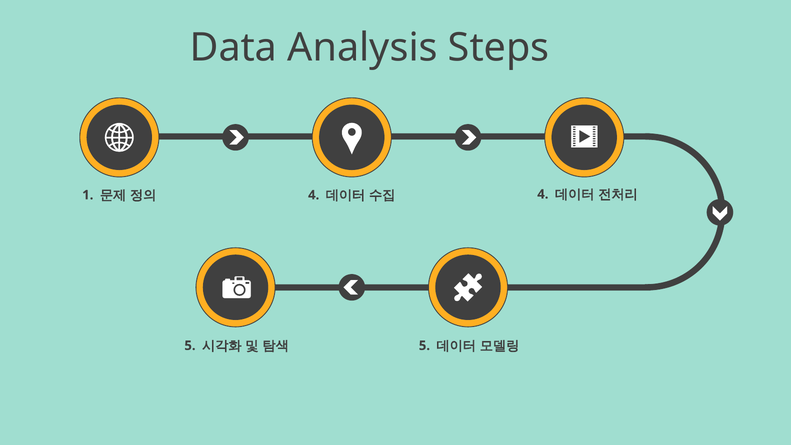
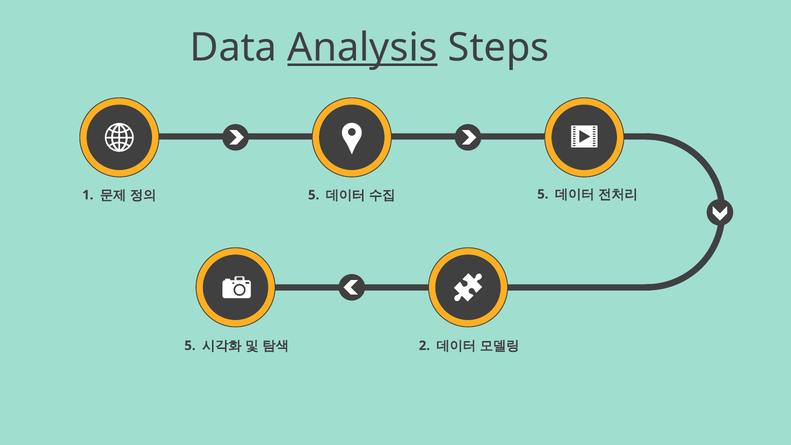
Analysis underline: none -> present (363, 48)
4: 4 -> 5 (314, 195)
4: 4 -> 5 (543, 194)
5: 5 -> 2 (424, 346)
